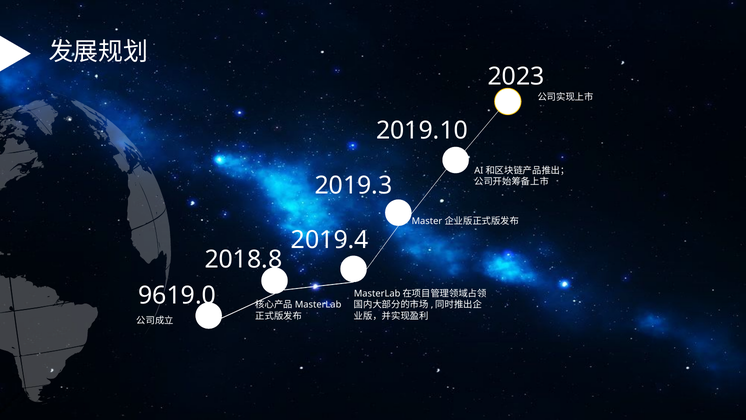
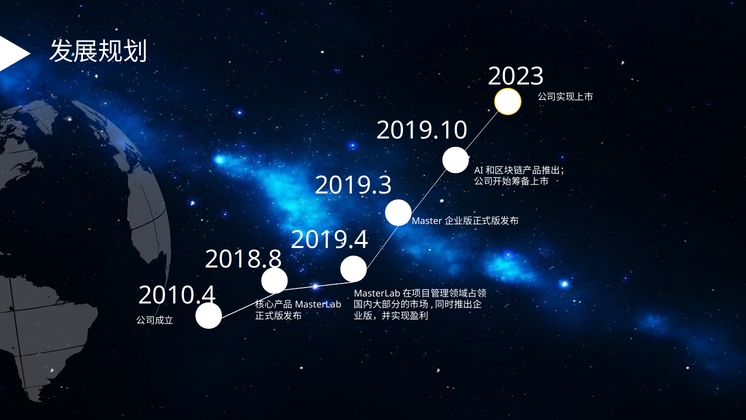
9619.0: 9619.0 -> 2010.4 (177, 295)
